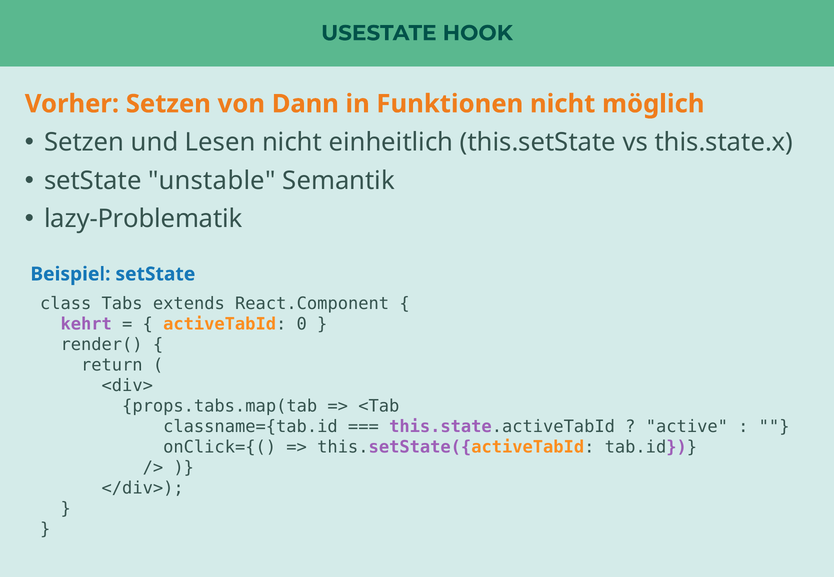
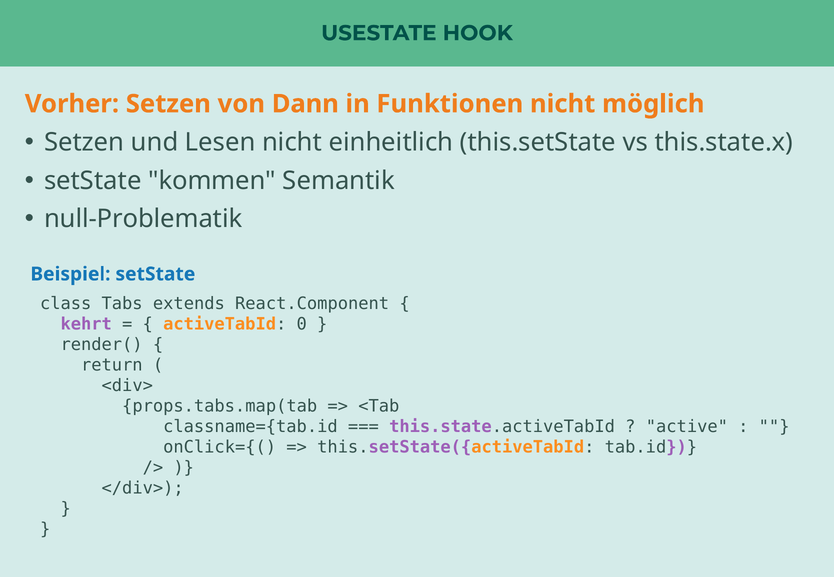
unstable: unstable -> kommen (212, 181)
lazy-Problematik: lazy-Problematik -> null-Problematik (143, 219)
